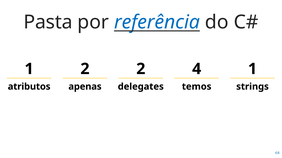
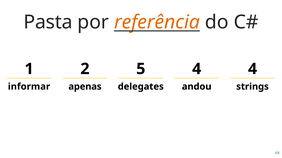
referência colour: blue -> orange (157, 22)
2 2: 2 -> 5 (141, 69)
4 1: 1 -> 4 (253, 69)
atributos: atributos -> informar (29, 87)
temos: temos -> andou (197, 87)
